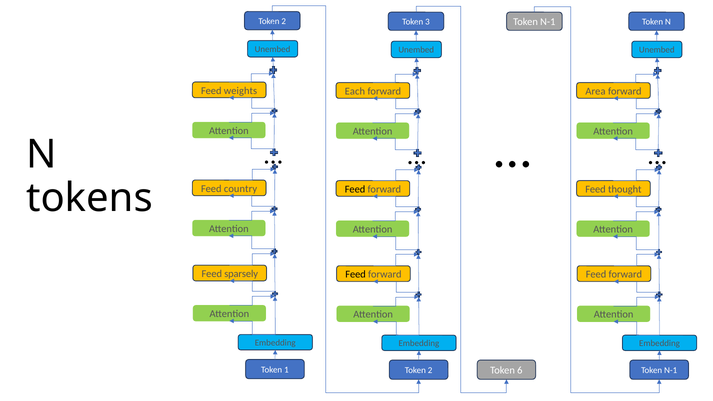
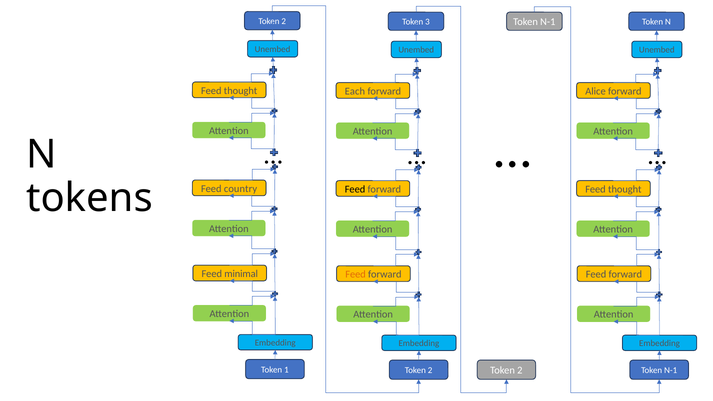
weights: weights -> thought (241, 91)
Area: Area -> Alice (595, 91)
sparsely: sparsely -> minimal (241, 274)
Feed colour: black -> orange (356, 274)
6: 6 -> 2 (520, 370)
